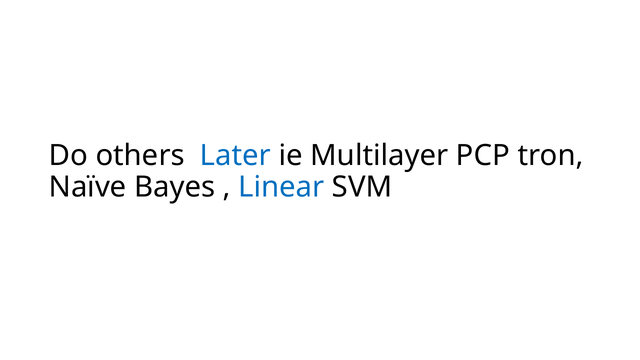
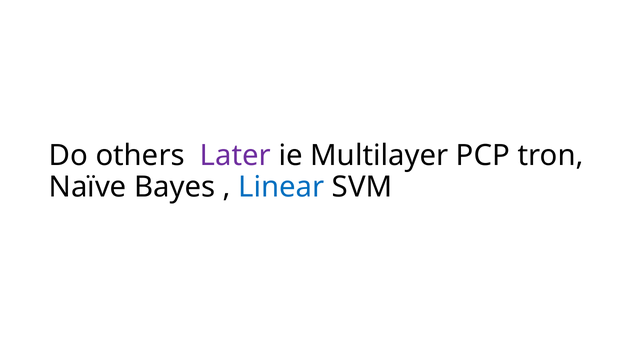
Later colour: blue -> purple (235, 155)
